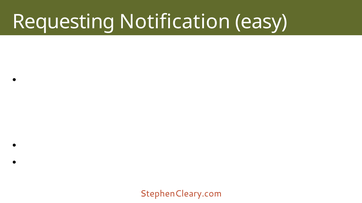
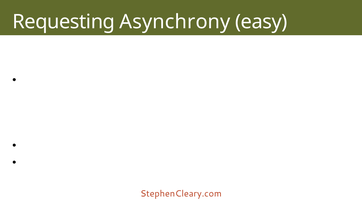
Requesting Notification: Notification -> Asynchrony (175, 22)
